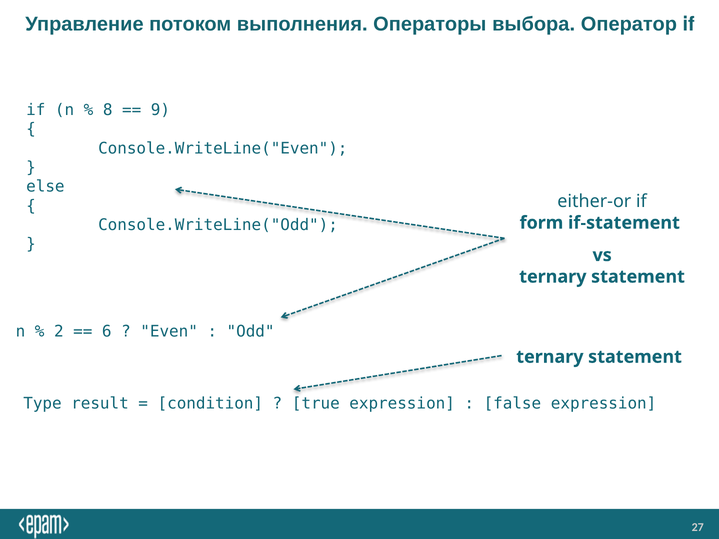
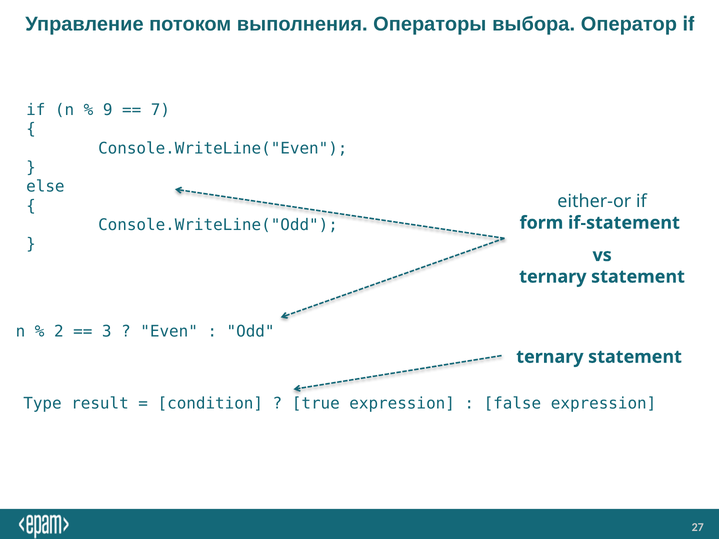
8: 8 -> 9 (108, 110)
9: 9 -> 7 (160, 110)
6: 6 -> 3 (107, 332)
